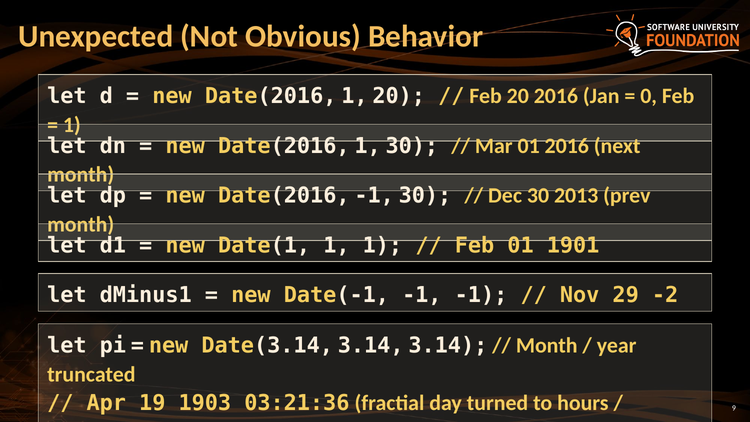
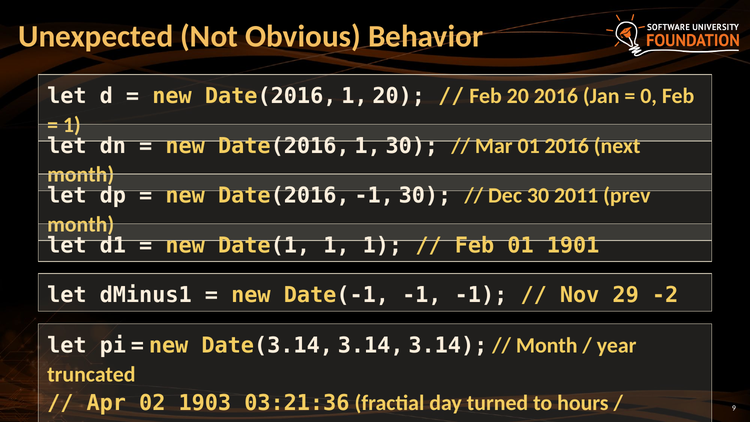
2013: 2013 -> 2011 (576, 196)
19: 19 -> 02 (152, 403)
